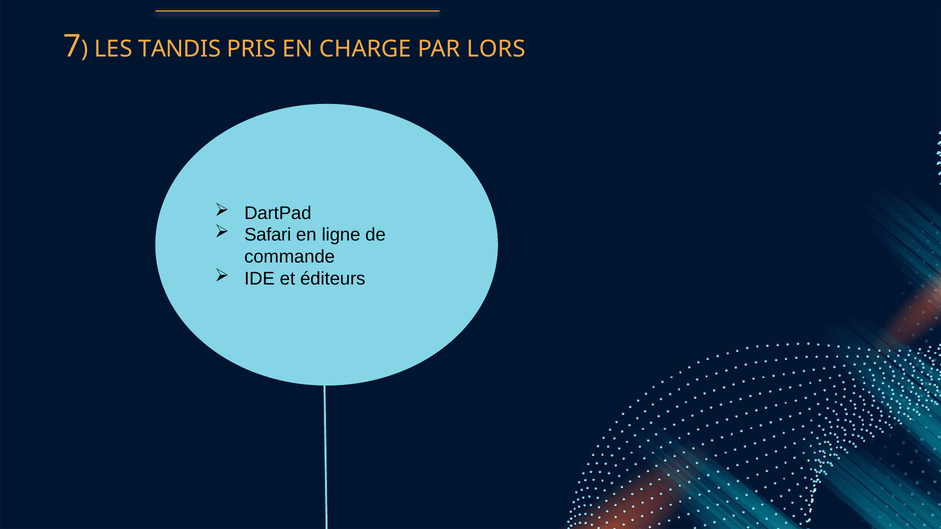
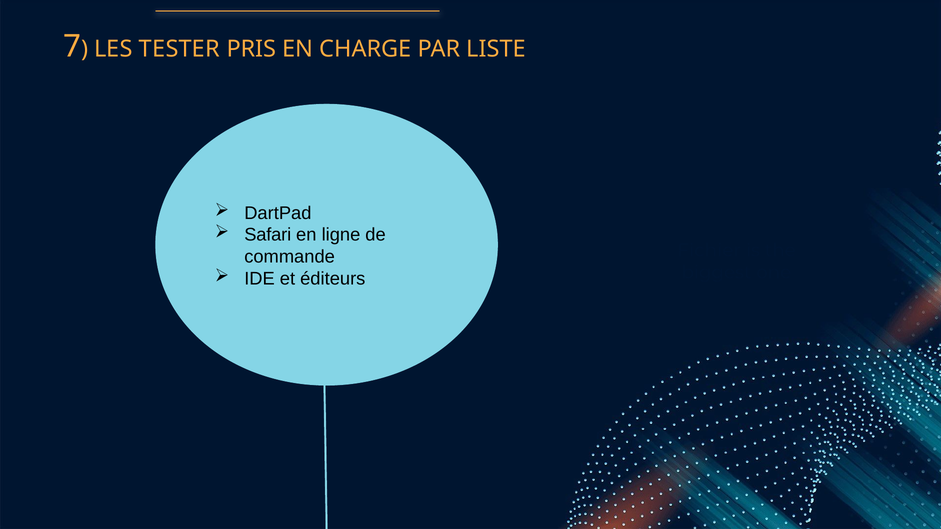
TANDIS: TANDIS -> TESTER (179, 49)
LORS: LORS -> LISTE (496, 49)
